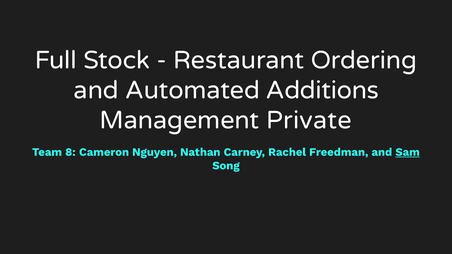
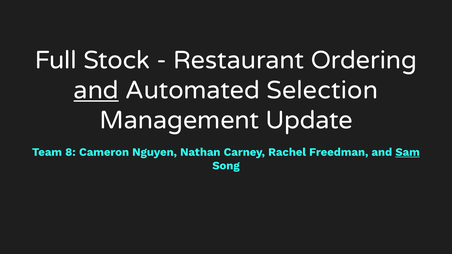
and underline: none -> present (96, 90)
Additions: Additions -> Selection (322, 90)
Private: Private -> Update (309, 120)
